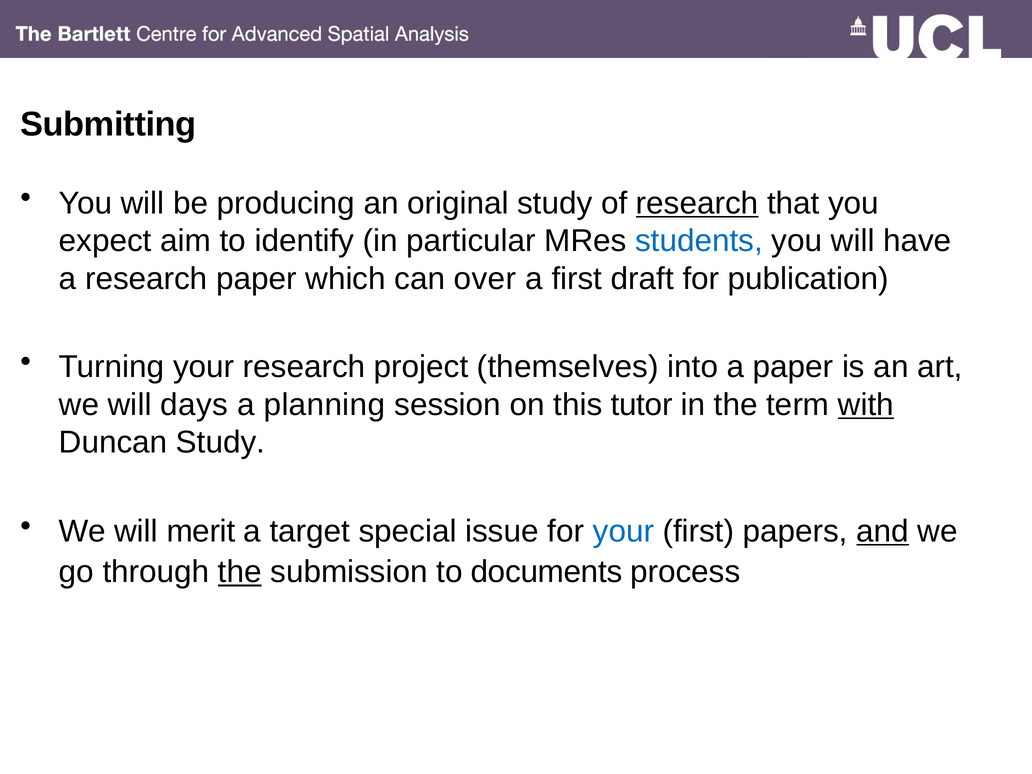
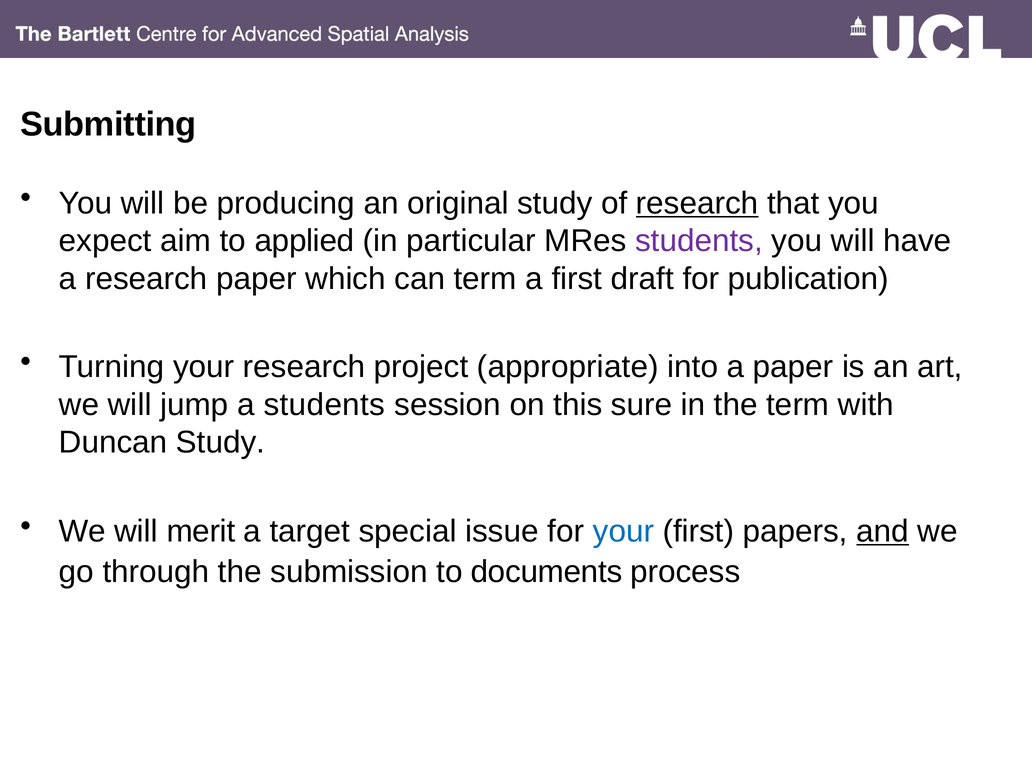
identify: identify -> applied (304, 241)
students colour: blue -> purple (699, 241)
can over: over -> term (485, 279)
themselves: themselves -> appropriate (568, 367)
days: days -> jump (194, 405)
a planning: planning -> students (324, 405)
tutor: tutor -> sure (642, 405)
with underline: present -> none (866, 405)
the underline: present -> none (240, 572)
